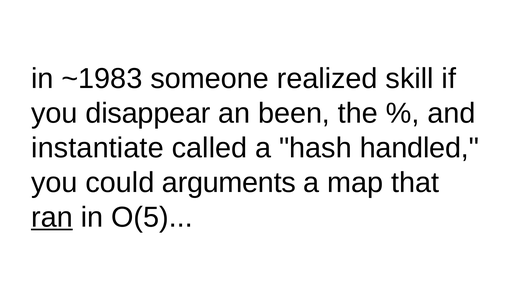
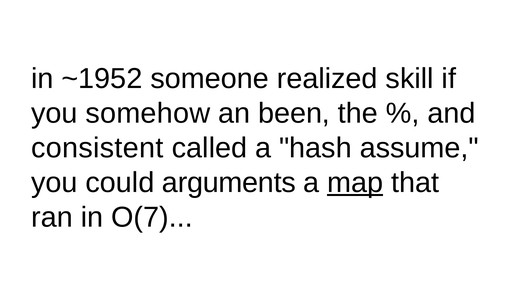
~1983: ~1983 -> ~1952 (102, 79)
disappear: disappear -> somehow (148, 113)
instantiate: instantiate -> consistent (97, 148)
handled: handled -> assume (419, 148)
map underline: none -> present (355, 183)
ran underline: present -> none (52, 217)
O(5: O(5 -> O(7 (152, 217)
